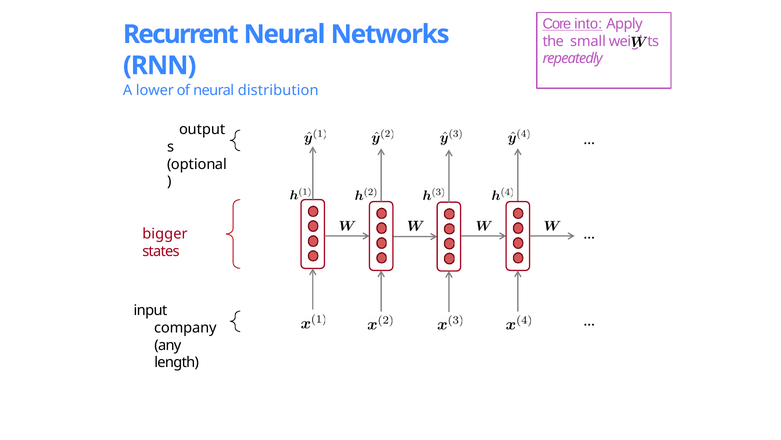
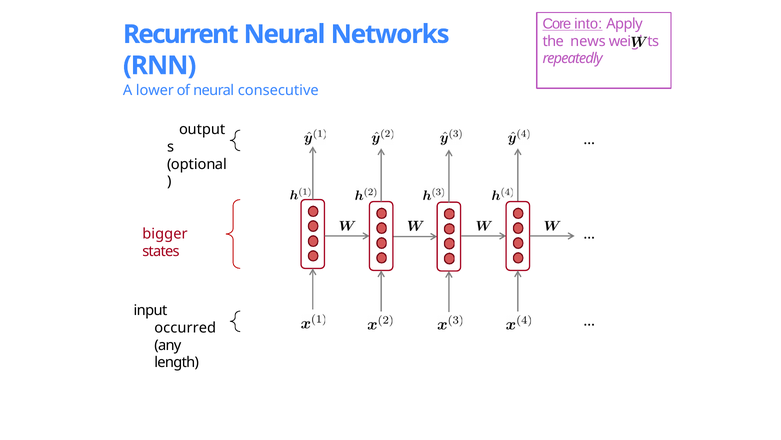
small: small -> news (588, 41)
distribution: distribution -> consecutive (278, 90)
company: company -> occurred (185, 327)
